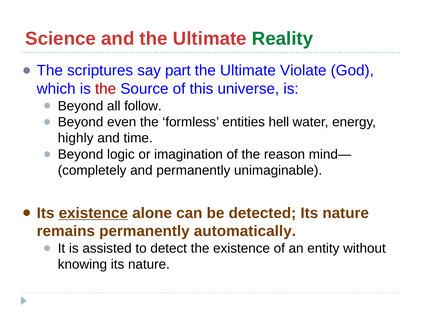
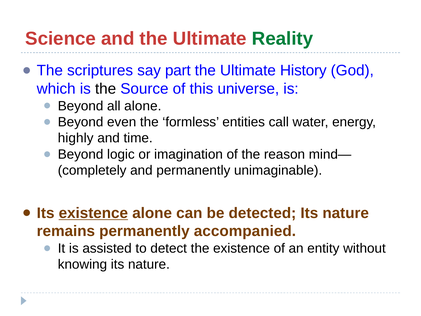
Violate: Violate -> History (303, 71)
the colour: red -> black (106, 89)
all follow: follow -> alone (143, 106)
hell: hell -> call (279, 122)
automatically: automatically -> accompanied (245, 231)
